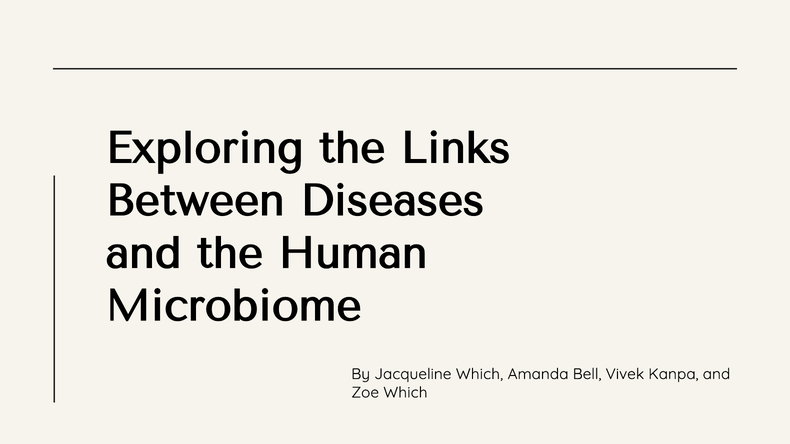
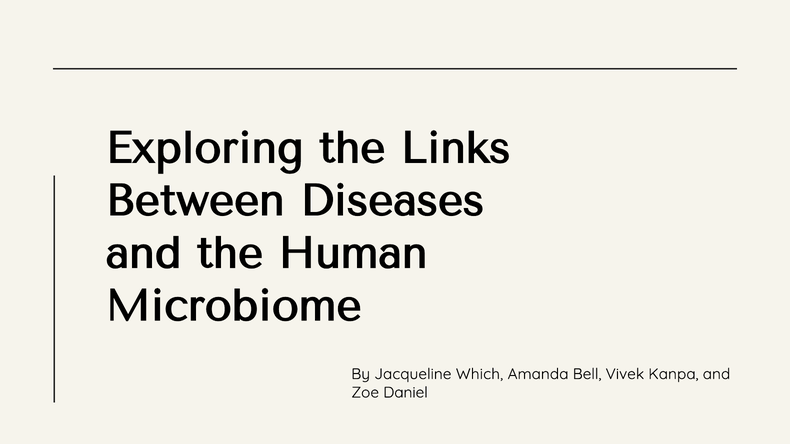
Zoe Which: Which -> Daniel (406, 393)
